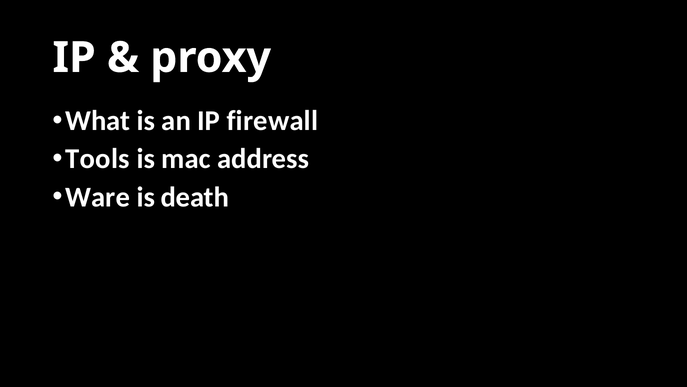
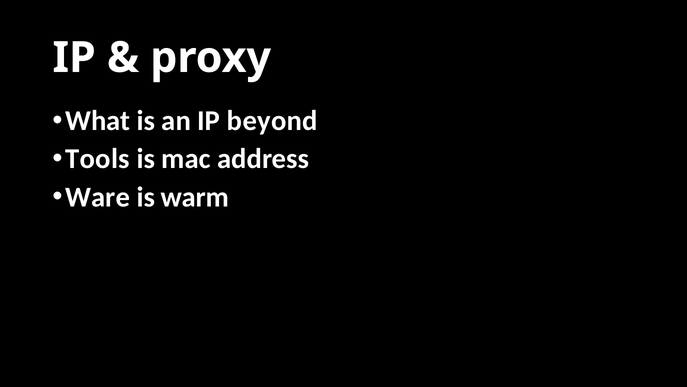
firewall: firewall -> beyond (272, 121)
death: death -> warm (195, 197)
